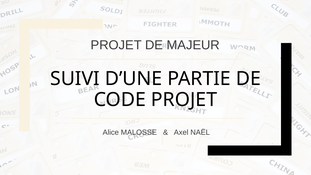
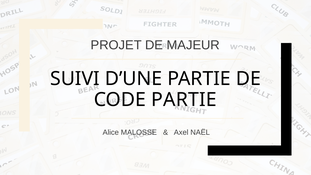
CODE PROJET: PROJET -> PARTIE (184, 100)
